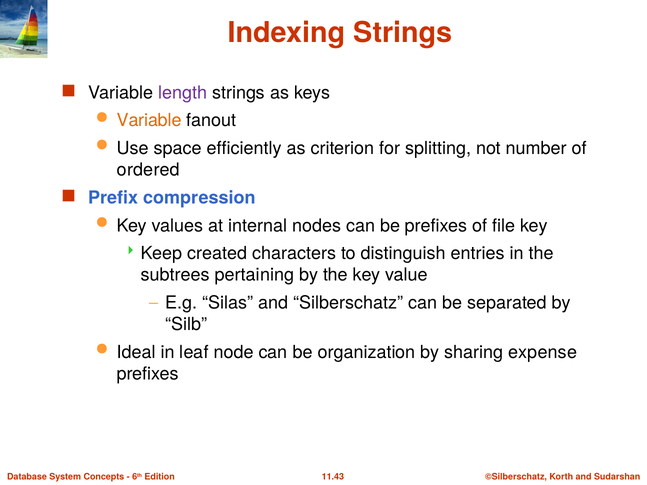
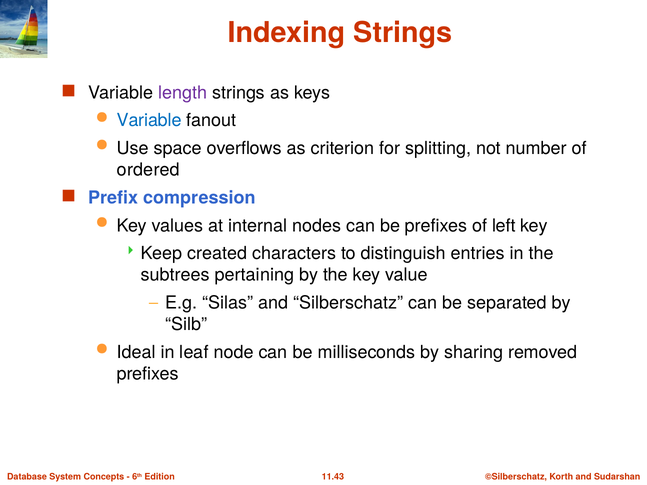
Variable colour: orange -> blue (149, 121)
efficiently: efficiently -> overflows (244, 148)
file: file -> left (504, 226)
organization: organization -> milliseconds (367, 352)
expense: expense -> removed (543, 352)
